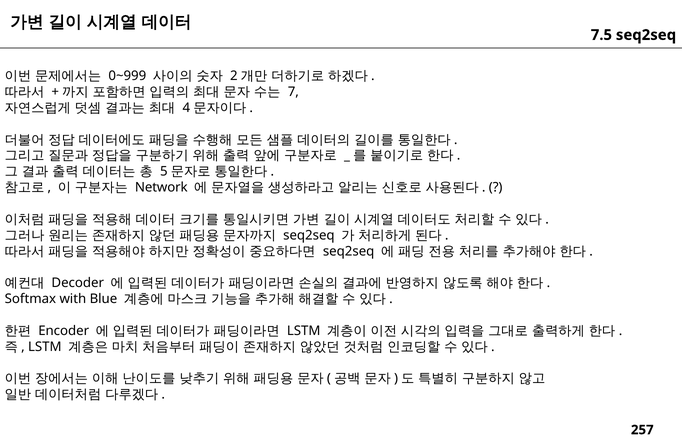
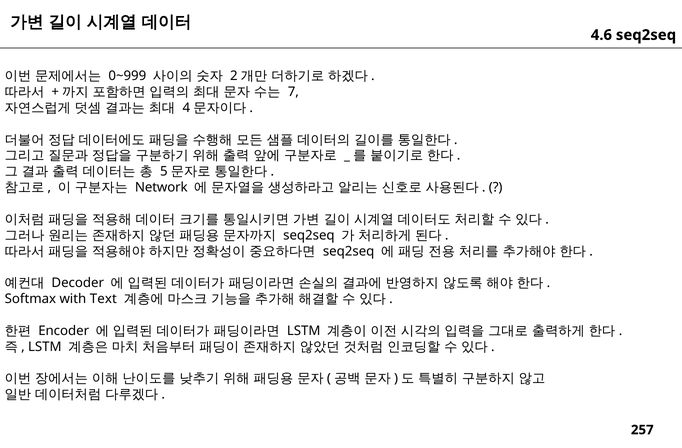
7.5: 7.5 -> 4.6 (601, 35)
Blue: Blue -> Text (103, 299)
